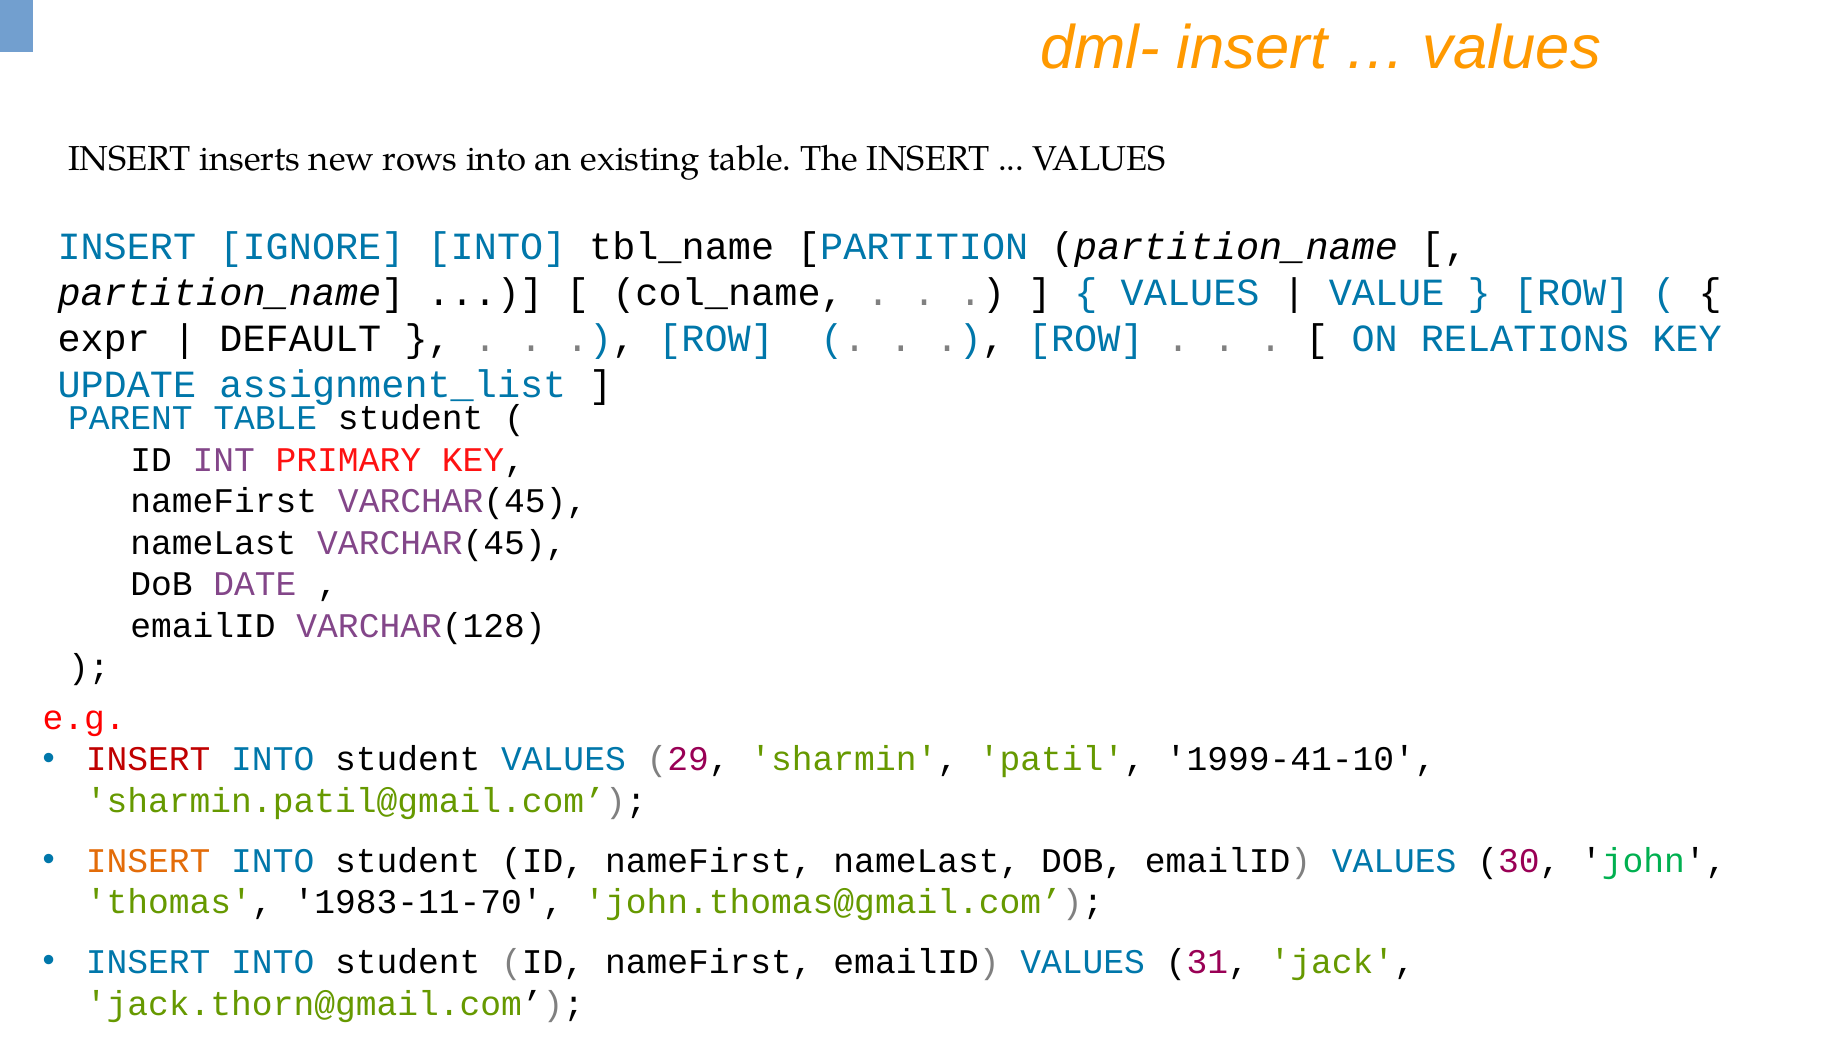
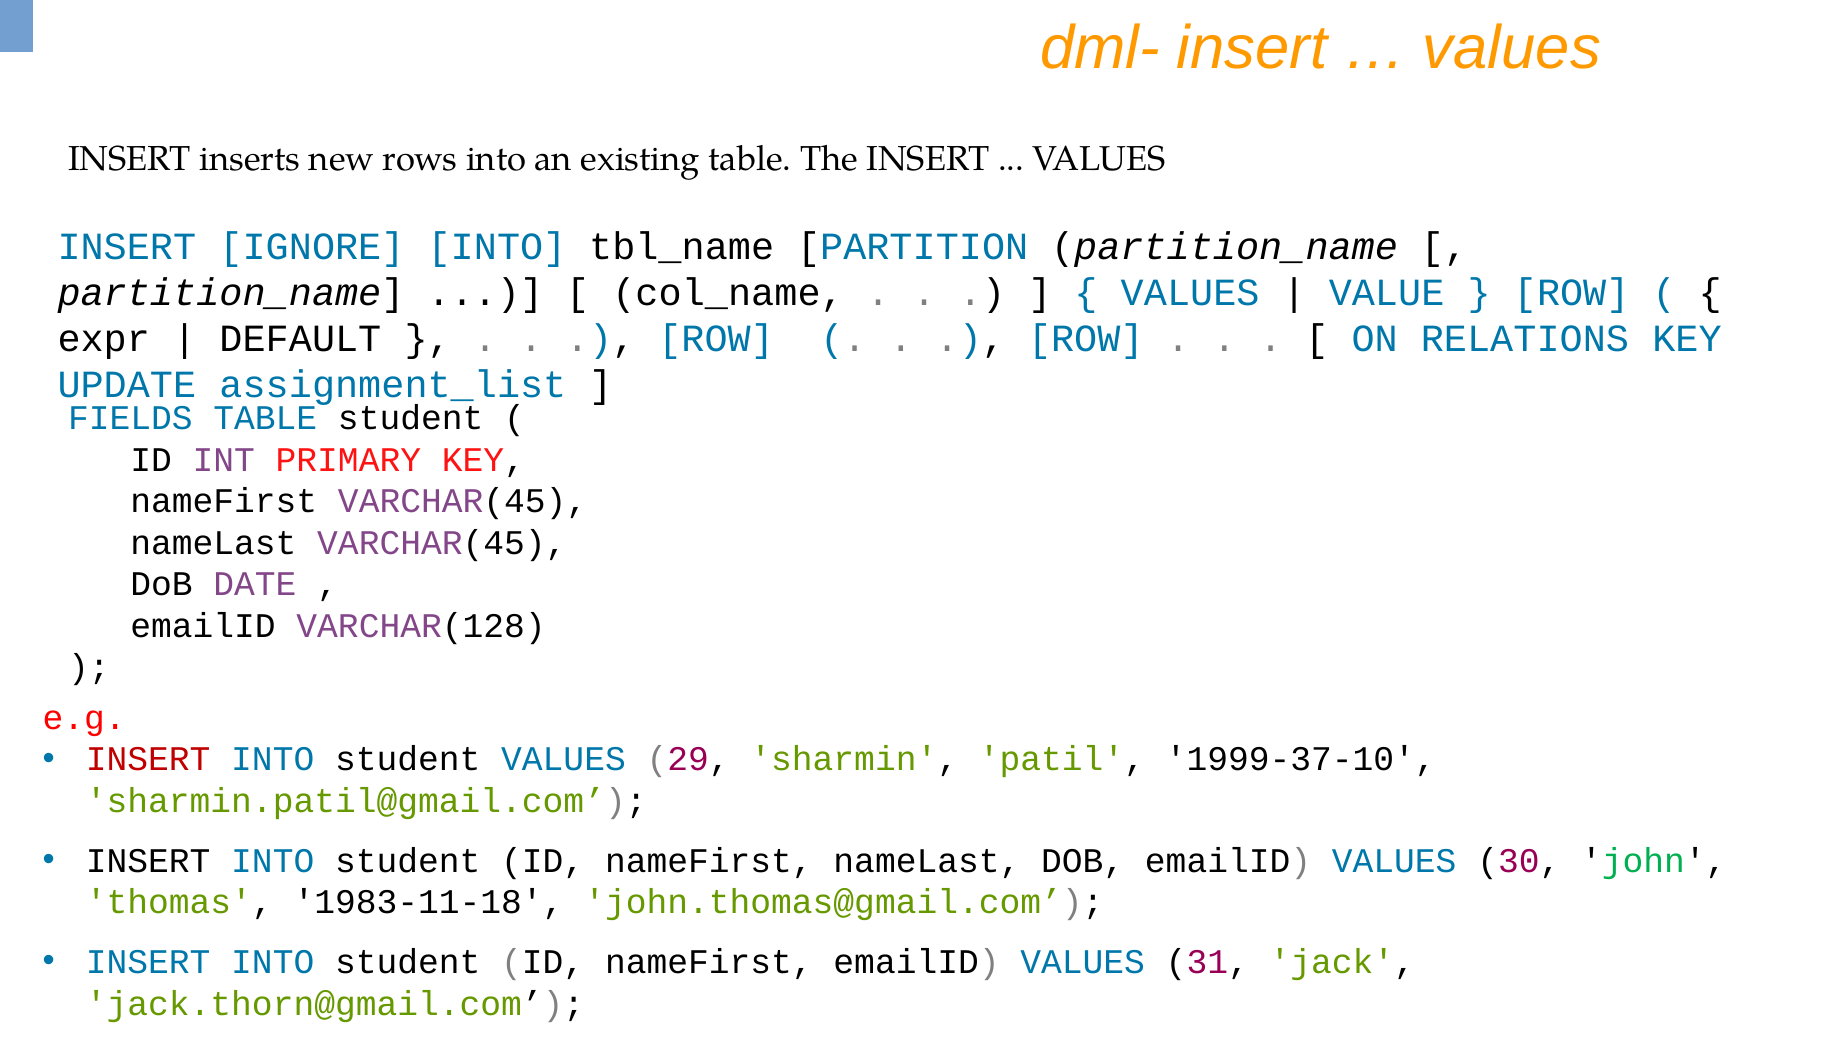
PARENT: PARENT -> FIELDS (130, 418)
1999-41-10: 1999-41-10 -> 1999-37-10 (1301, 760)
INSERT colour: orange -> black (148, 861)
1983-11-70: 1983-11-70 -> 1983-11-18 (429, 903)
